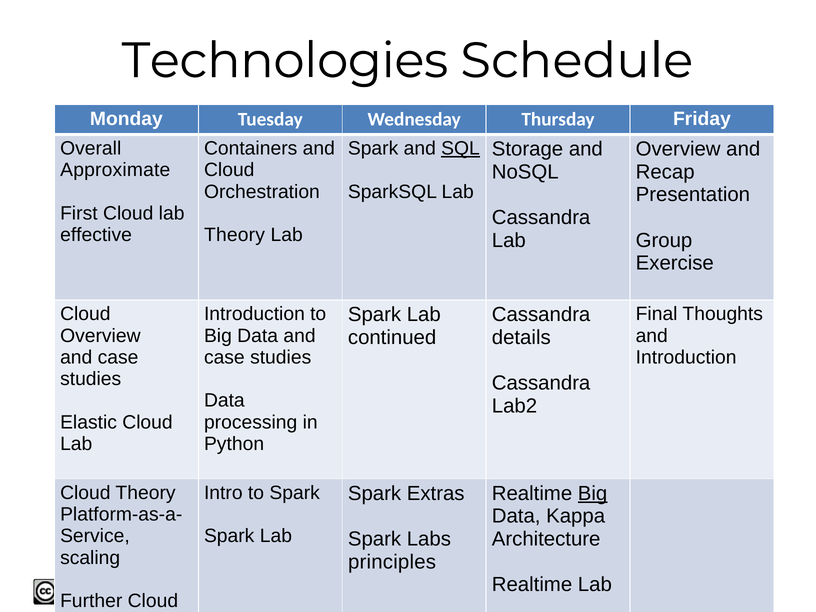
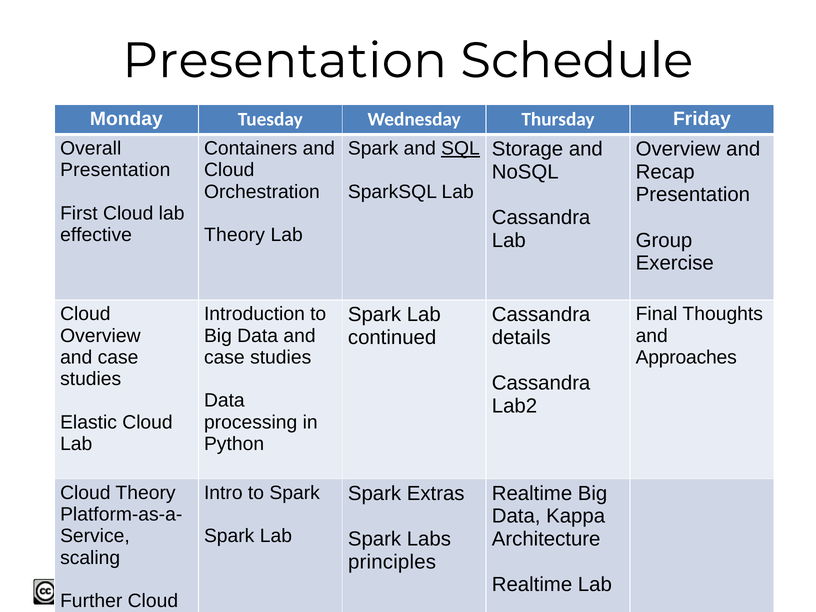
Technologies: Technologies -> Presentation (285, 61)
Approximate: Approximate -> Presentation (115, 170)
Introduction: Introduction -> Approaches (686, 357)
Big underline: present -> none (593, 493)
